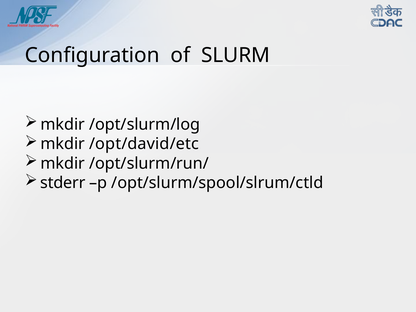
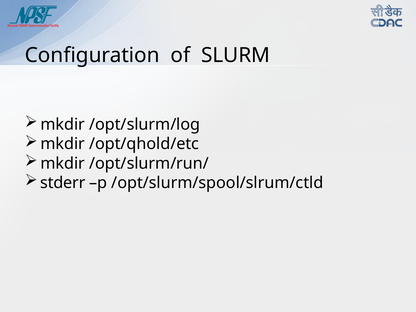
/opt/david/etc: /opt/david/etc -> /opt/qhold/etc (144, 144)
